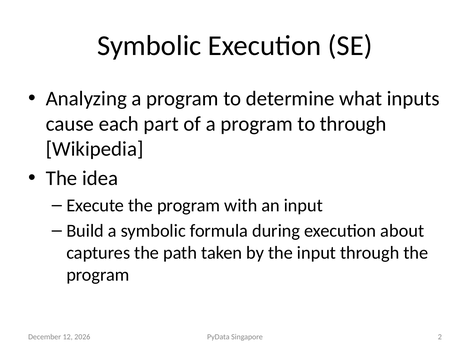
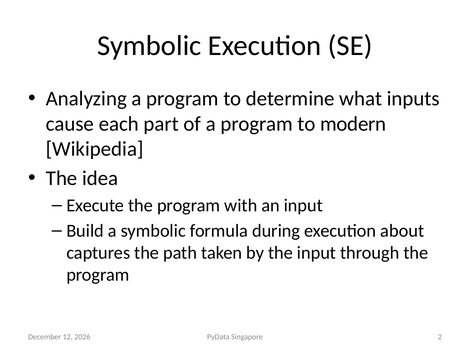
to through: through -> modern (353, 124)
